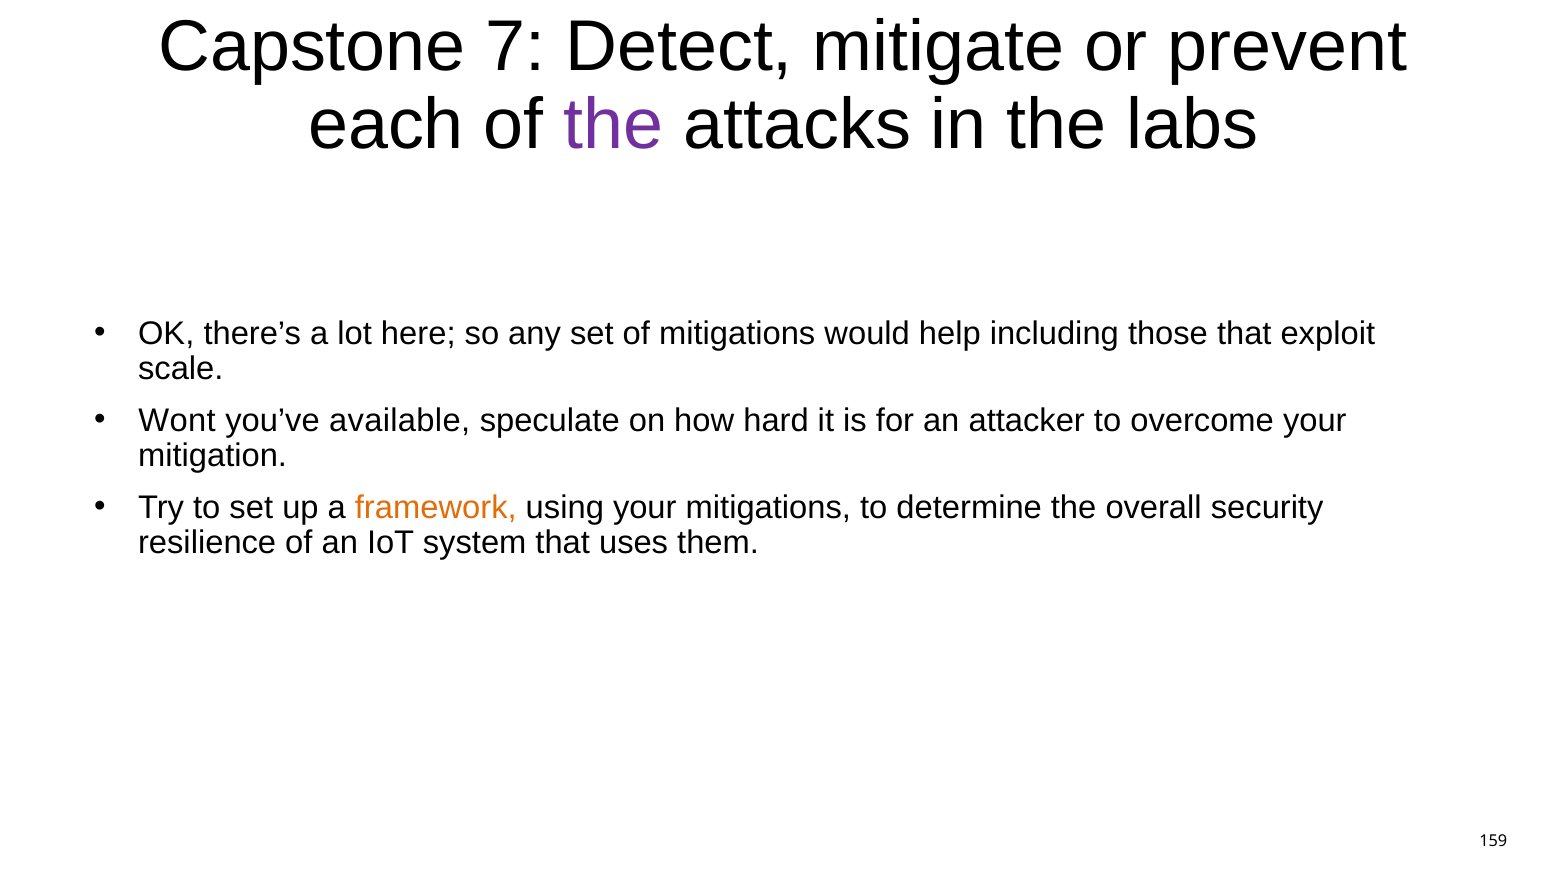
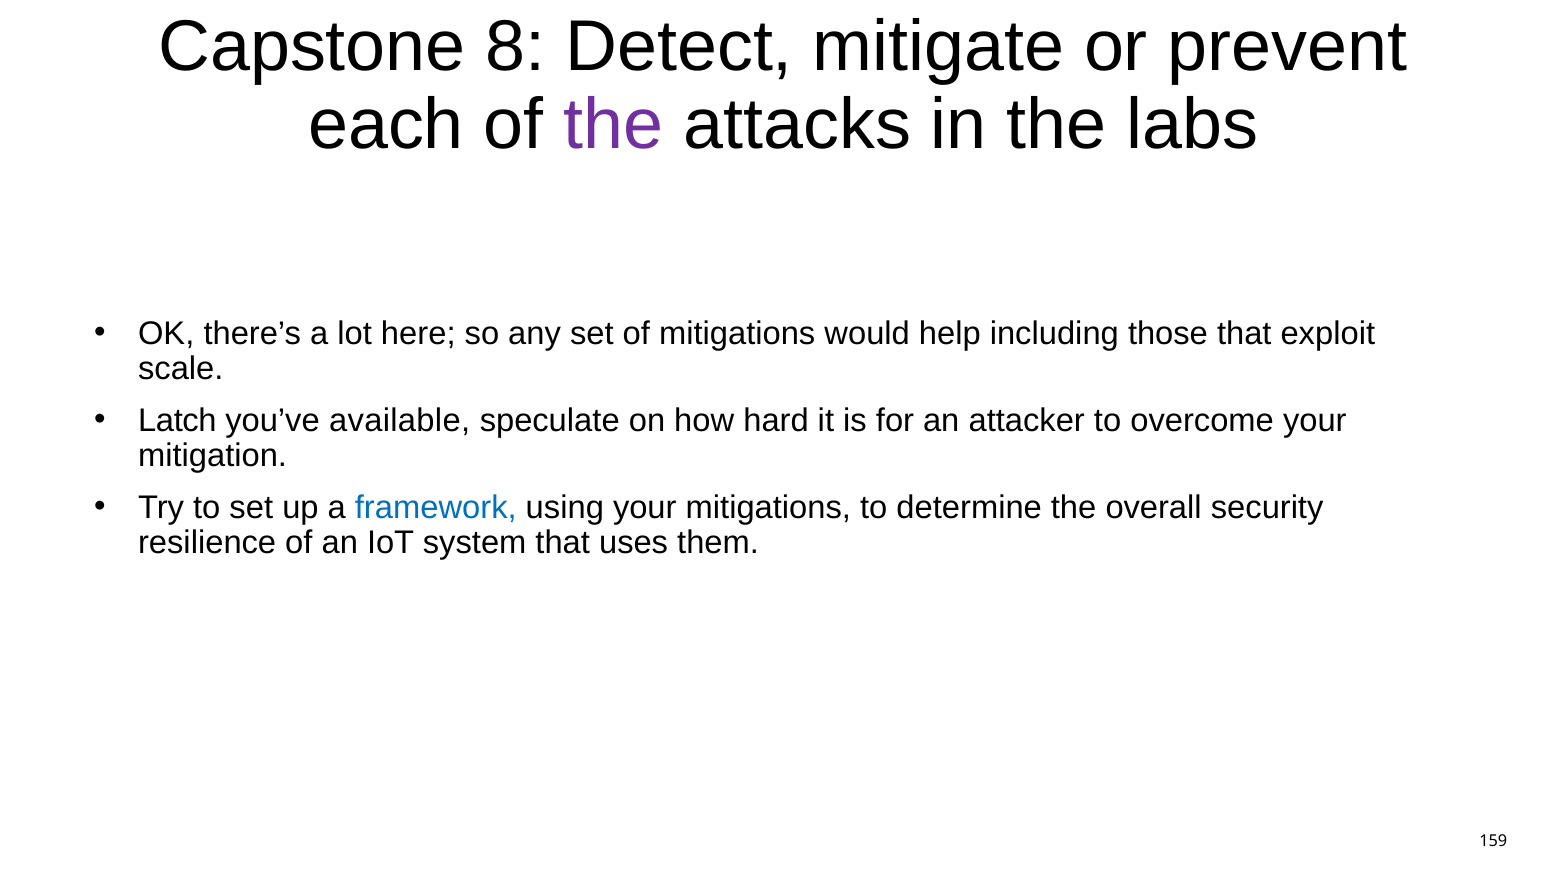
7: 7 -> 8 (516, 47)
Wont: Wont -> Latch (177, 420)
framework colour: orange -> blue (436, 507)
